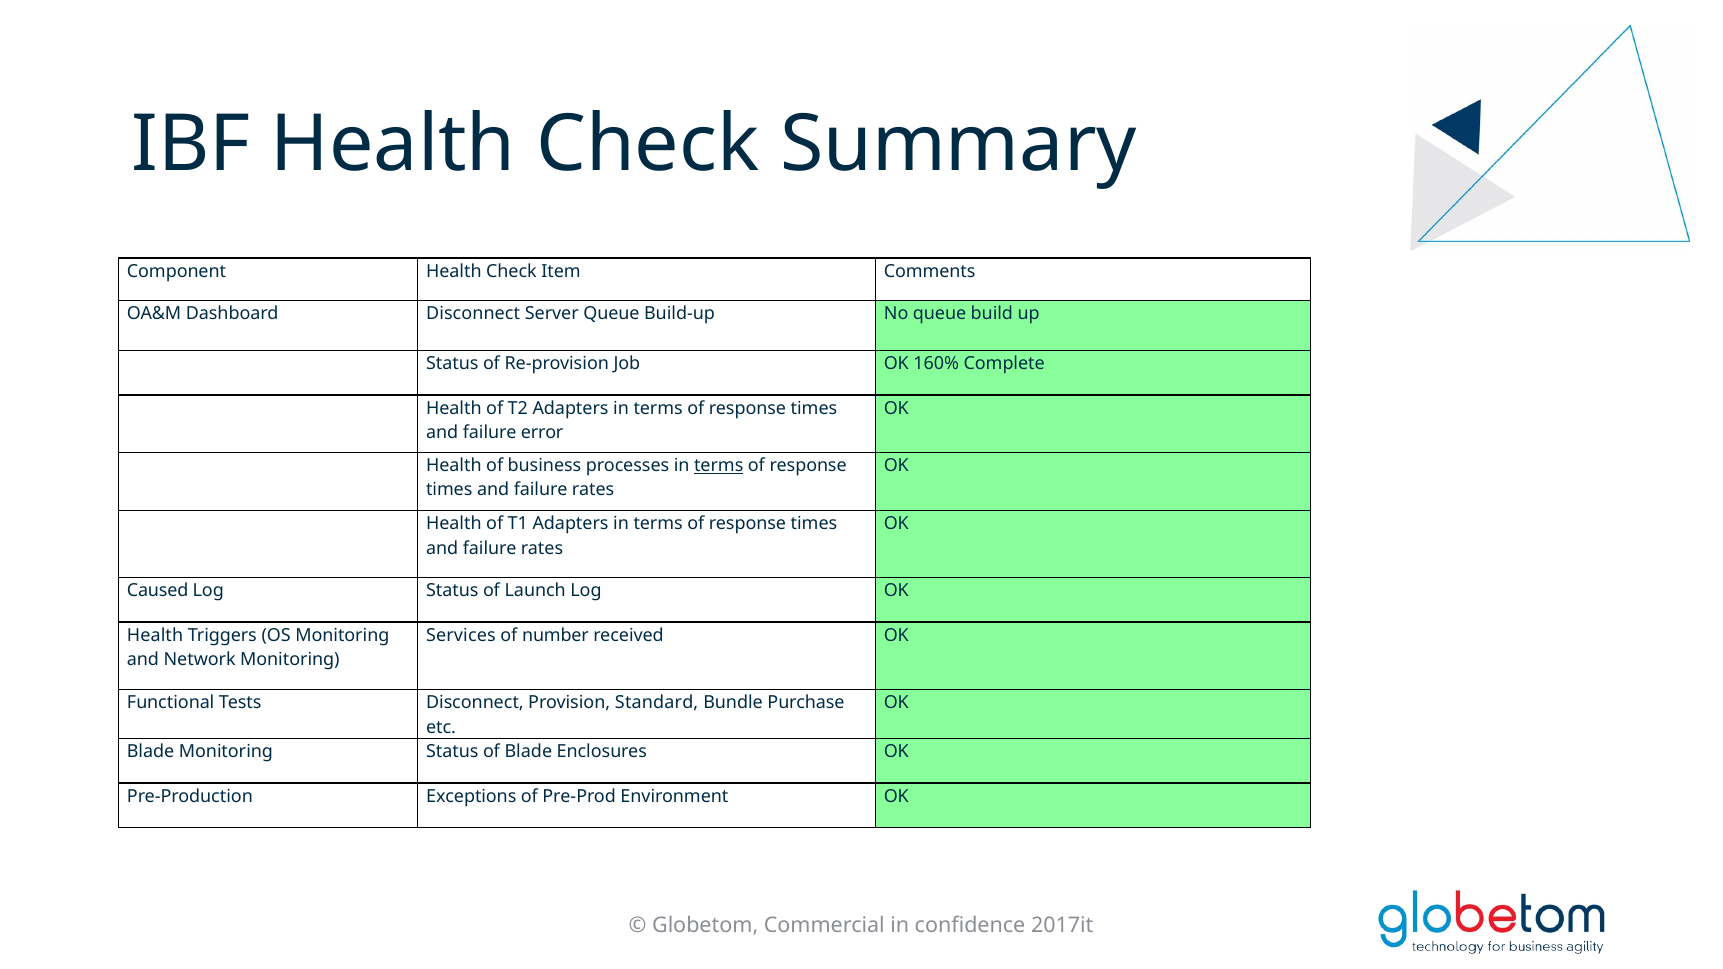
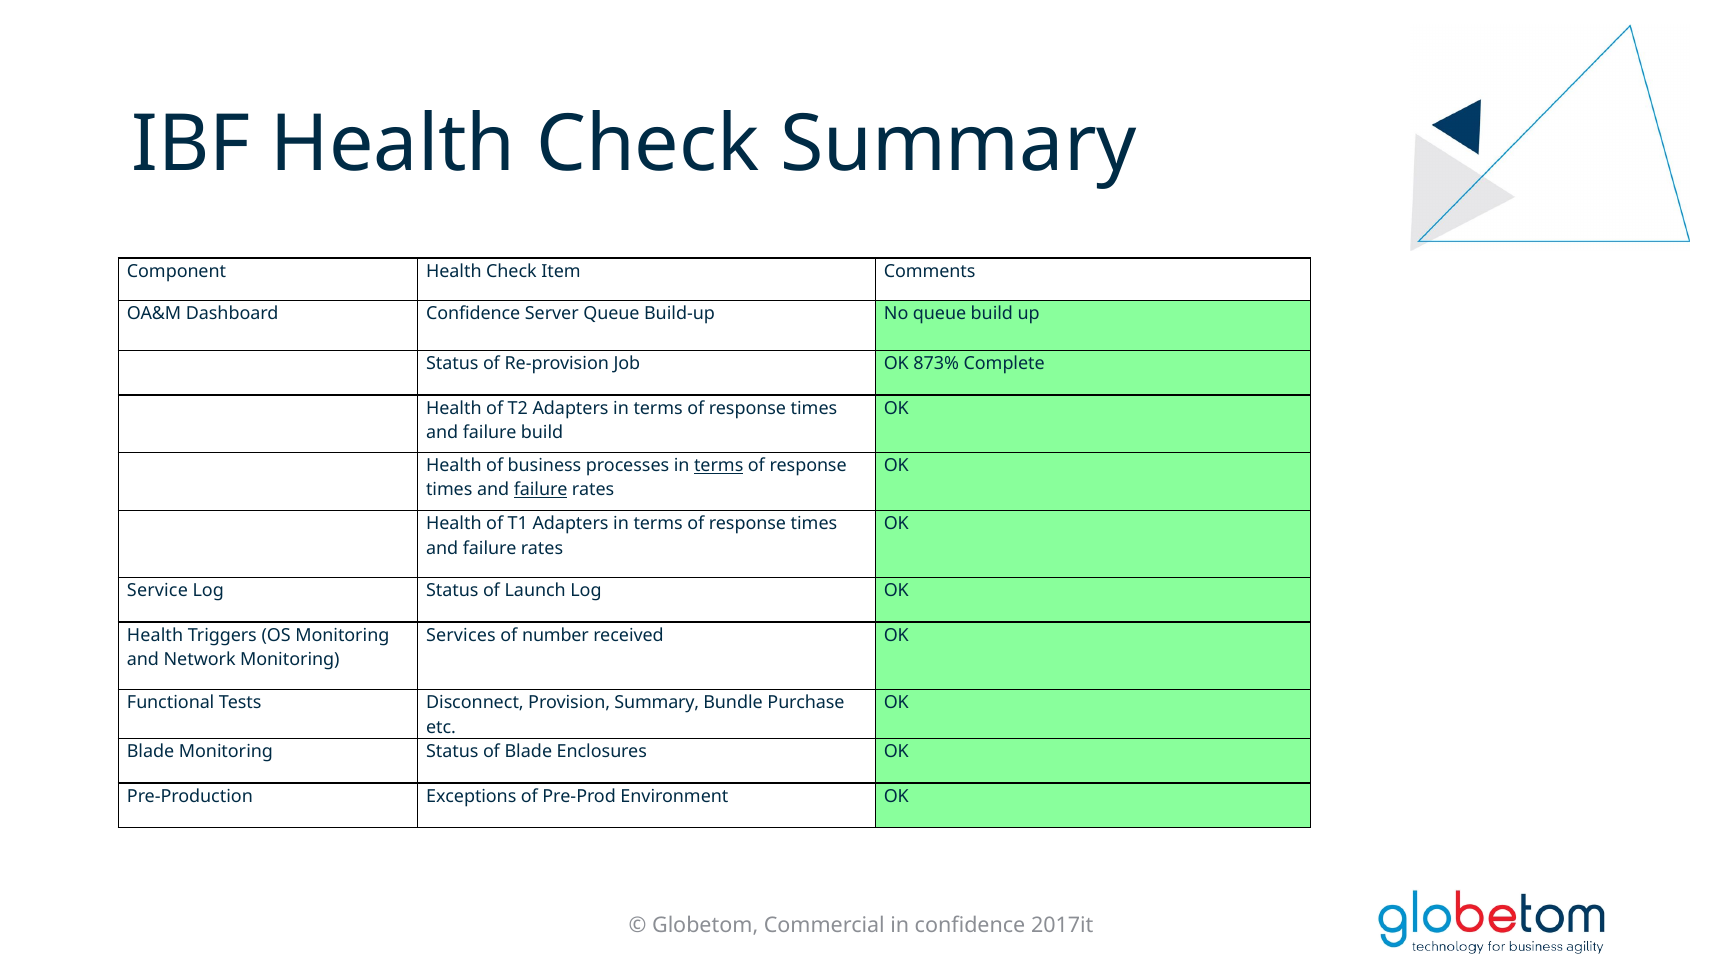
Dashboard Disconnect: Disconnect -> Confidence (473, 314)
160%: 160% -> 873% (936, 364)
failure error: error -> build (542, 433)
failure underline: none -> present (541, 490)
Caused: Caused -> Service (157, 591)
Provision Standard: Standard -> Summary (657, 703)
